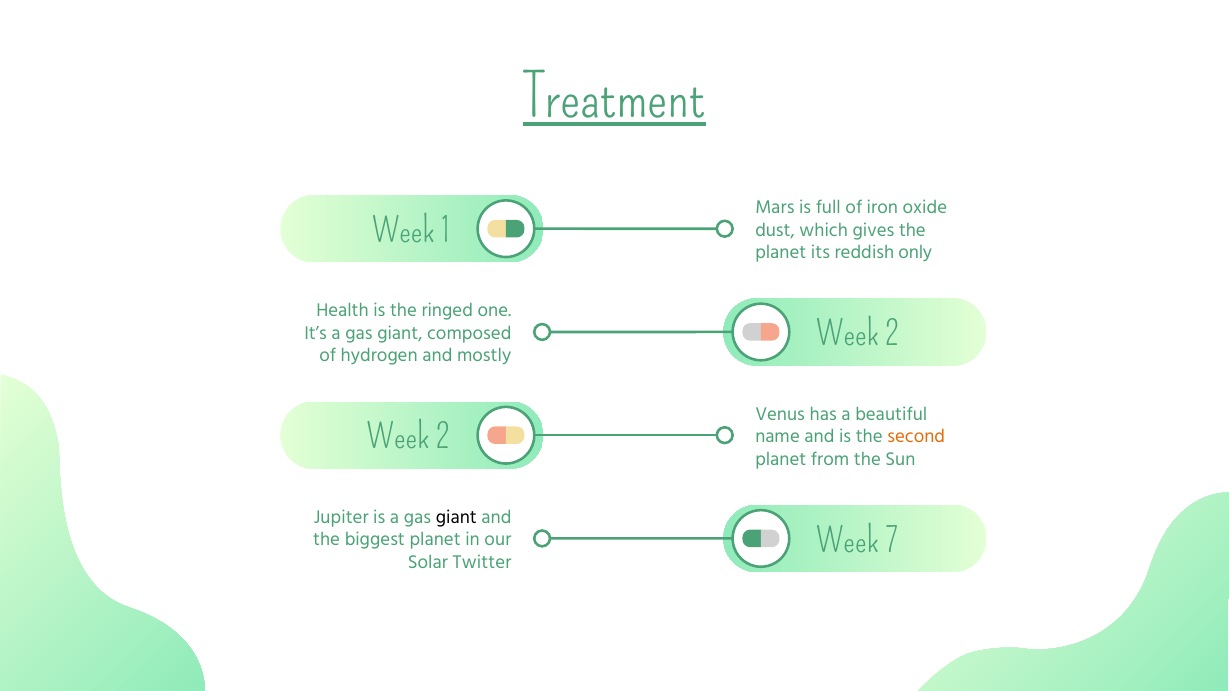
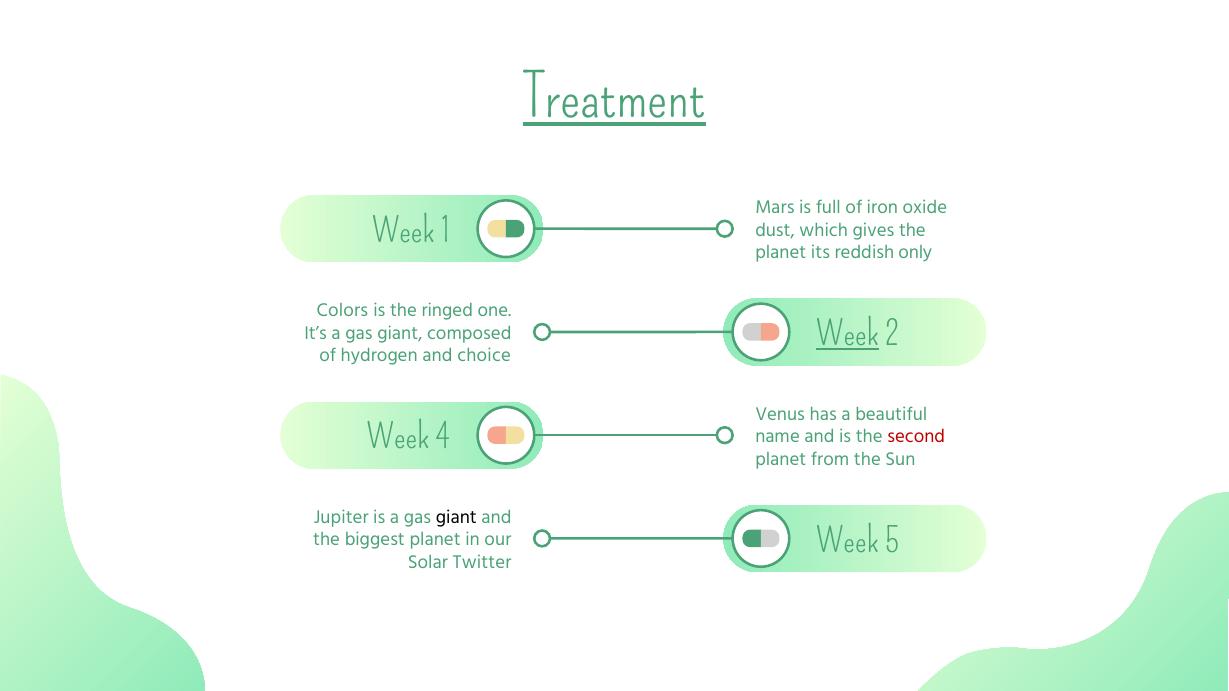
Health: Health -> Colors (342, 311)
Week underline: none -> present (848, 334)
mostly: mostly -> choice (484, 356)
2: 2 -> 4 (443, 438)
second colour: orange -> red (916, 437)
7: 7 -> 5 (892, 541)
